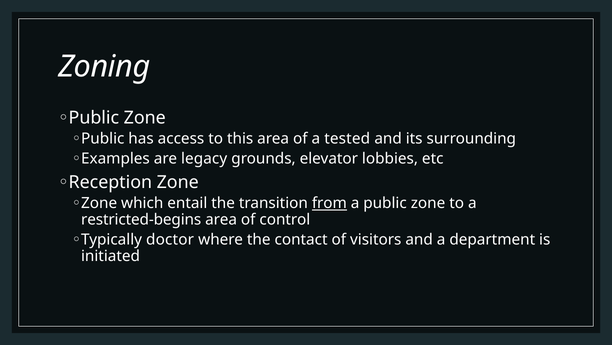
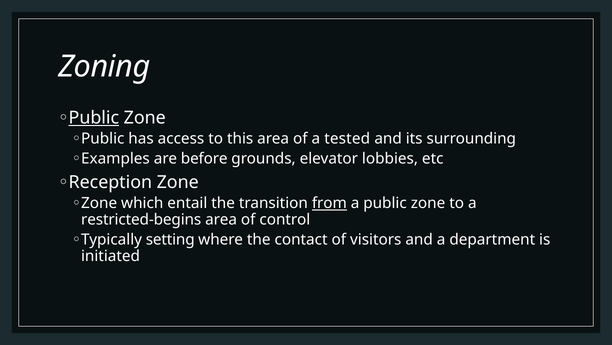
Public underline: none -> present (94, 117)
legacy: legacy -> before (204, 158)
doctor: doctor -> setting (170, 239)
